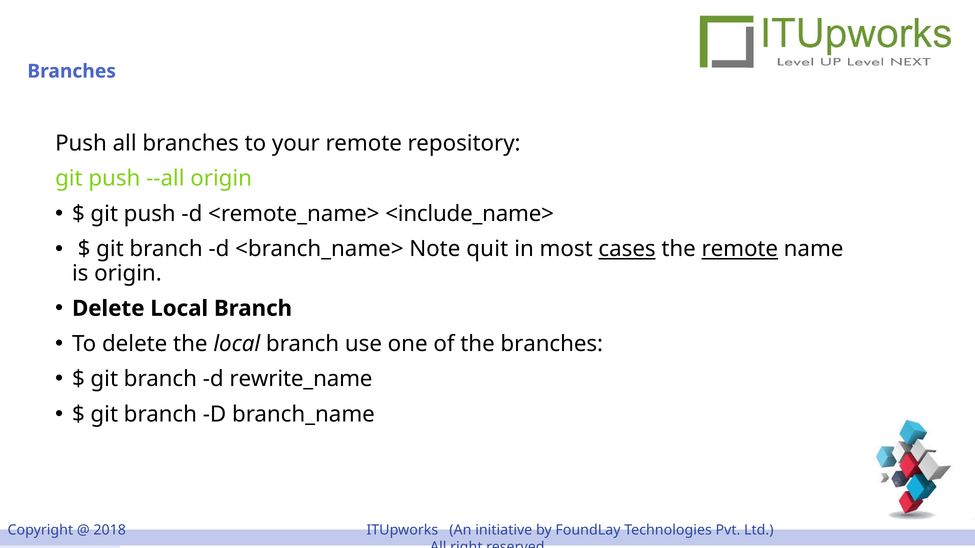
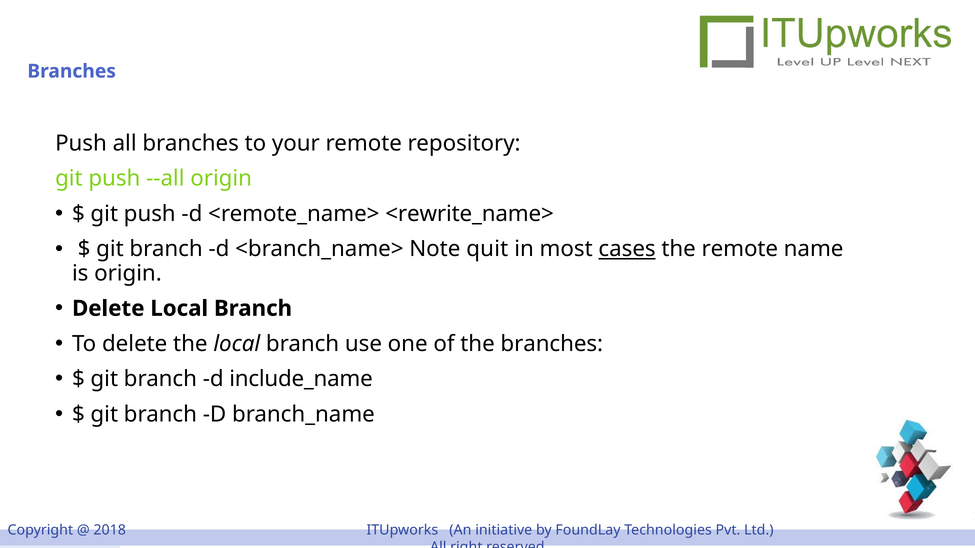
<include_name>: <include_name> -> <rewrite_name> (470, 214)
remote underline: present -> none (740, 249)
rewrite_name: rewrite_name -> include_name (301, 379)
